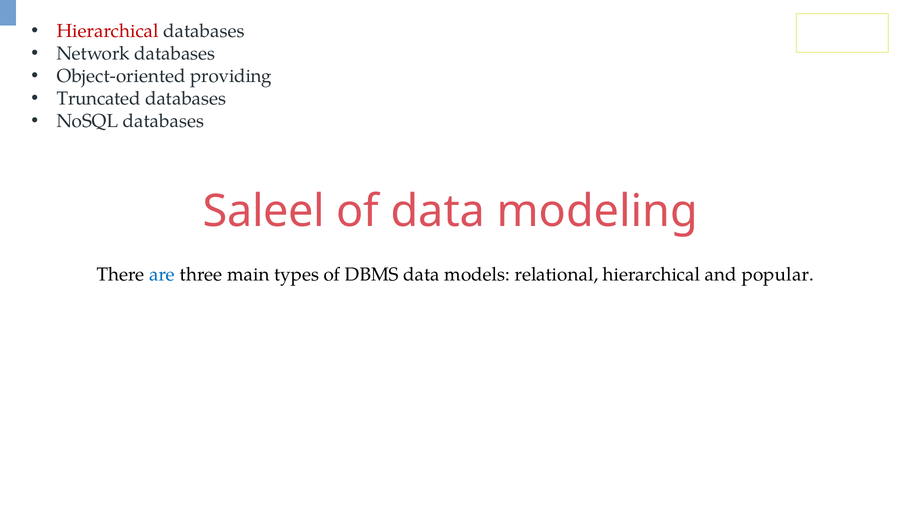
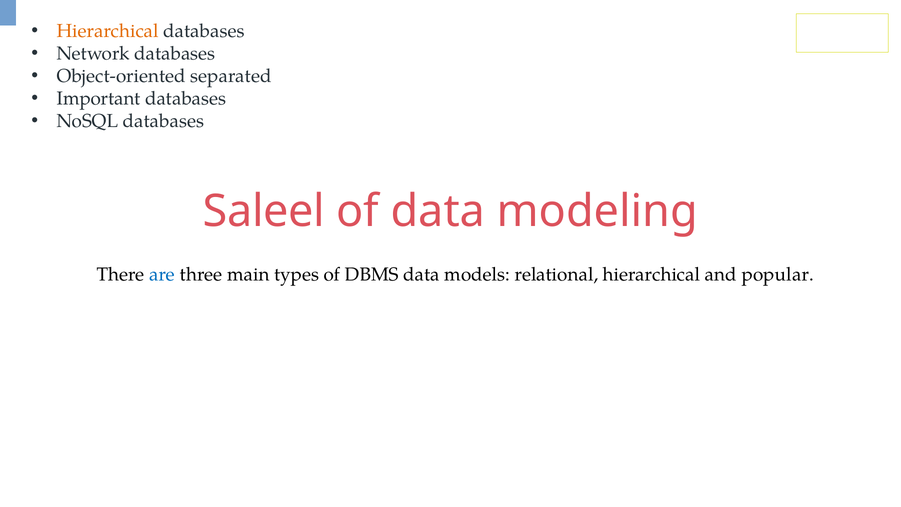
Hierarchical colour: red -> orange (108, 31)
providing: providing -> separated (231, 76)
Truncated: Truncated -> Important (99, 99)
